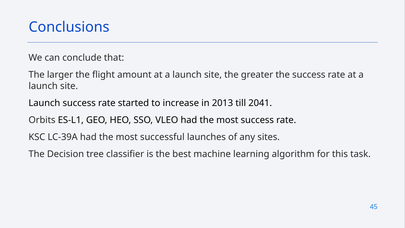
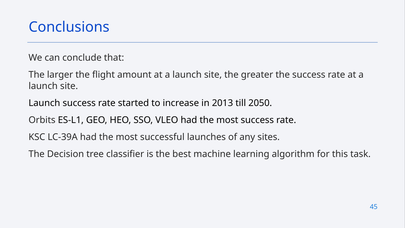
2041: 2041 -> 2050 (260, 103)
